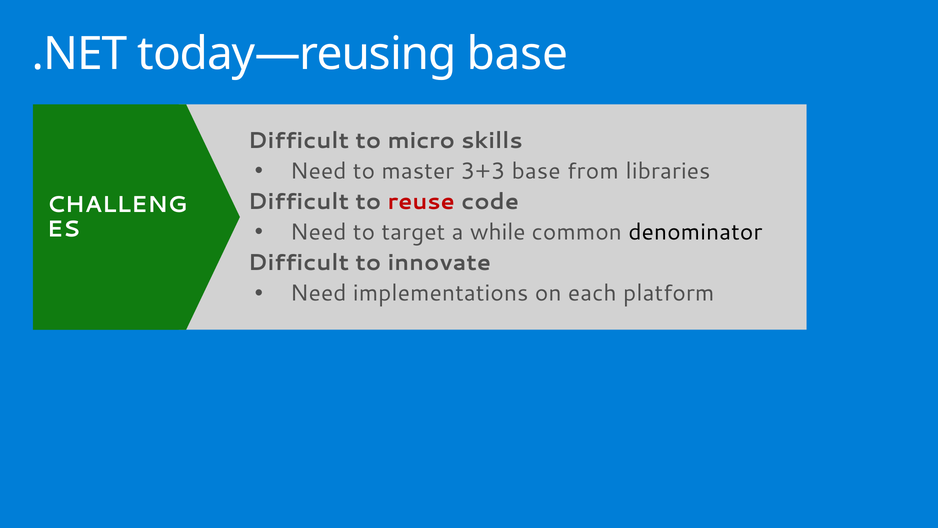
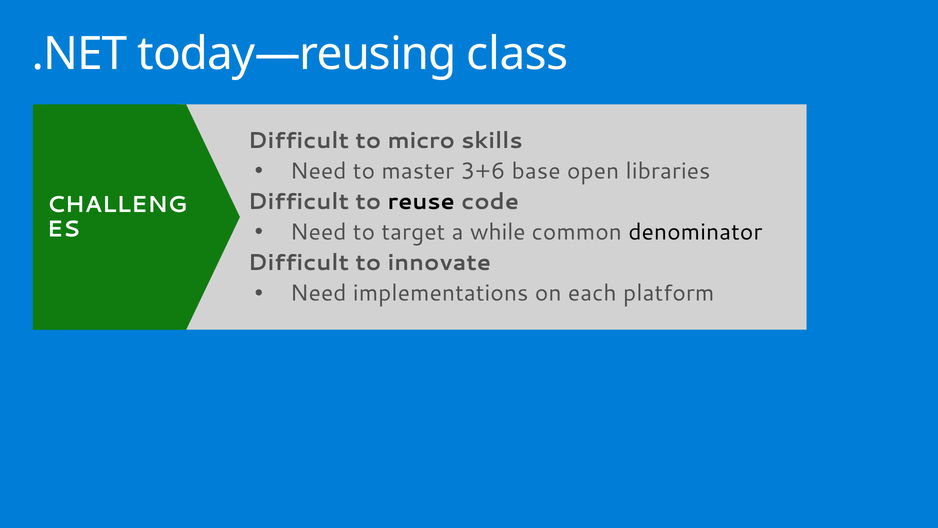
today—reusing base: base -> class (518, 54)
3+3: 3+3 -> 3+6 (483, 171)
from: from -> open (593, 171)
reuse colour: red -> black (421, 202)
